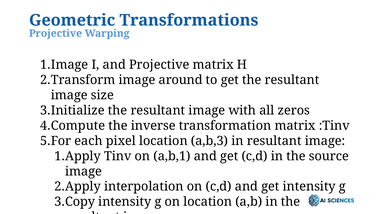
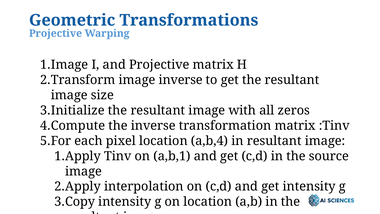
image around: around -> inverse (181, 80)
a,b,3: a,b,3 -> a,b,4 (210, 141)
